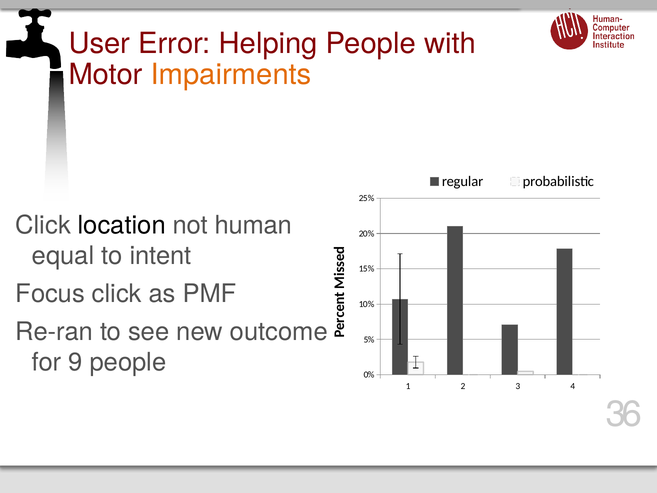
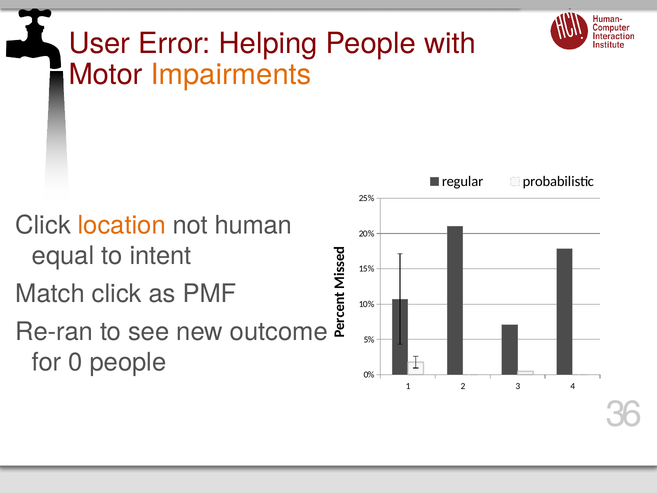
location colour: black -> orange (122, 225)
Focus: Focus -> Match (50, 294)
9: 9 -> 0 (76, 362)
